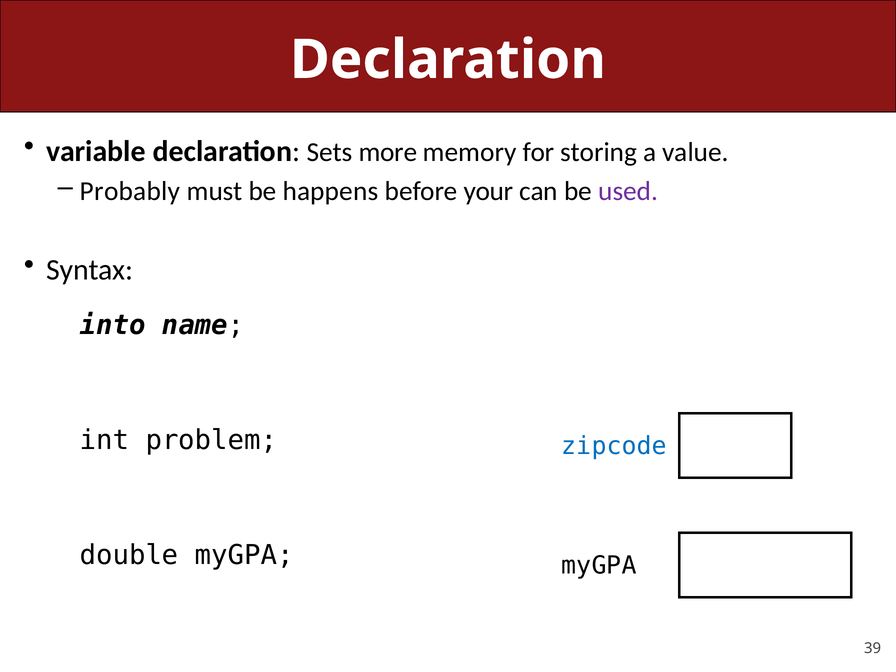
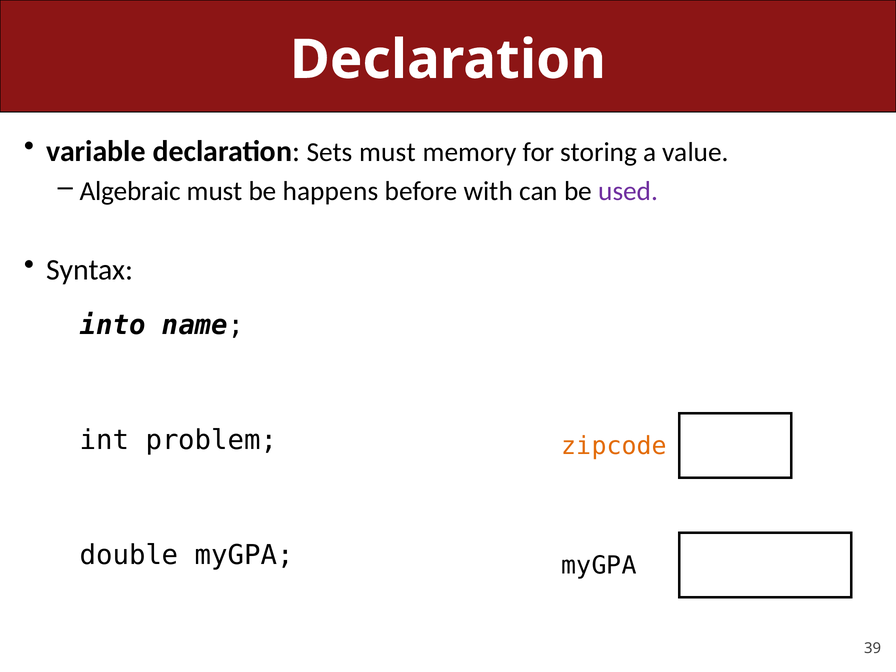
Sets more: more -> must (388, 152)
Probably: Probably -> Algebraic (130, 191)
your: your -> with (488, 191)
zipcode colour: blue -> orange (614, 446)
